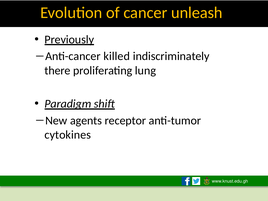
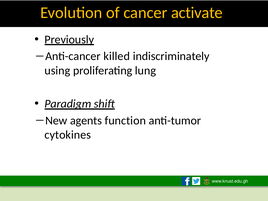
unleash: unleash -> activate (197, 13)
there: there -> using (57, 70)
receptor: receptor -> function (125, 121)
